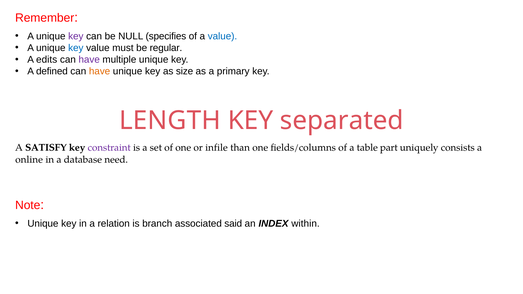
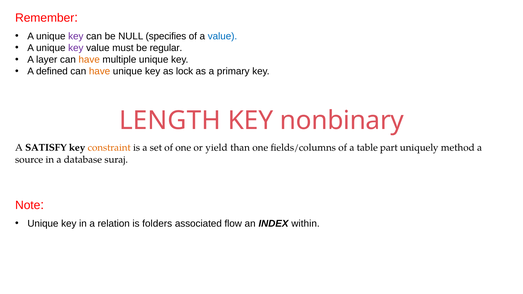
key colour: blue -> purple (76, 48)
edits: edits -> layer (47, 60)
have colour: purple -> orange (89, 60)
size: size -> lock (185, 71)
separated: separated -> nonbinary (342, 121)
constraint colour: purple -> orange (109, 148)
infile: infile -> yield (216, 148)
consists: consists -> method (458, 148)
online: online -> source (29, 160)
need: need -> suraj (116, 160)
branch: branch -> folders (157, 224)
said: said -> flow (233, 224)
